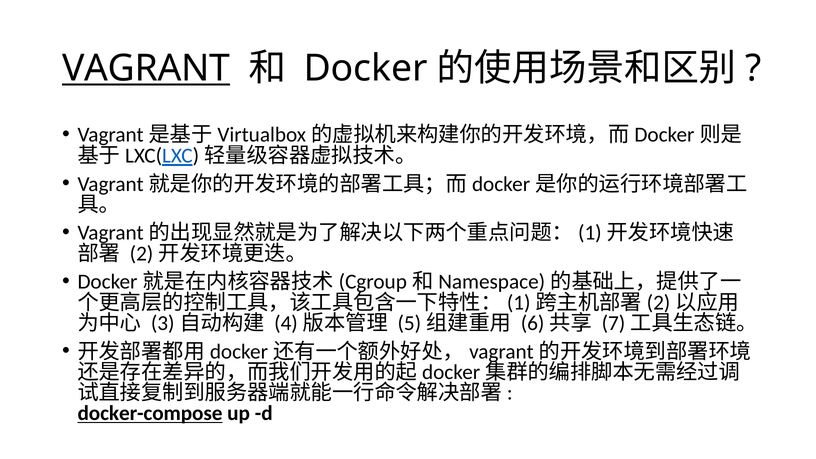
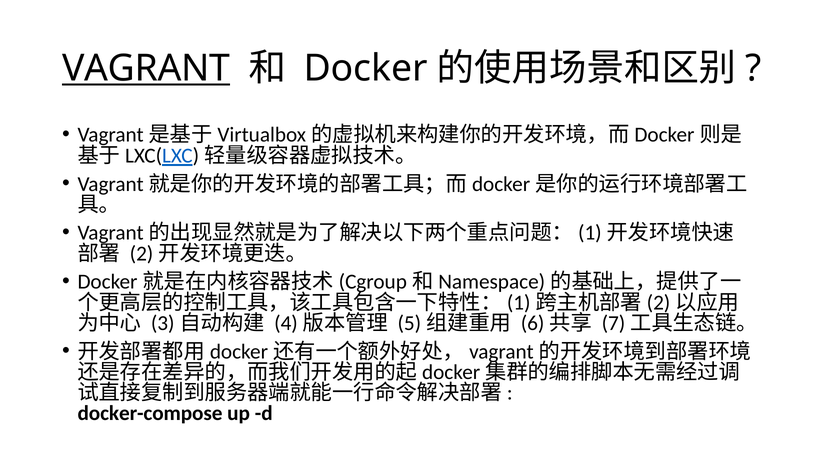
docker-compose underline: present -> none (150, 413)
